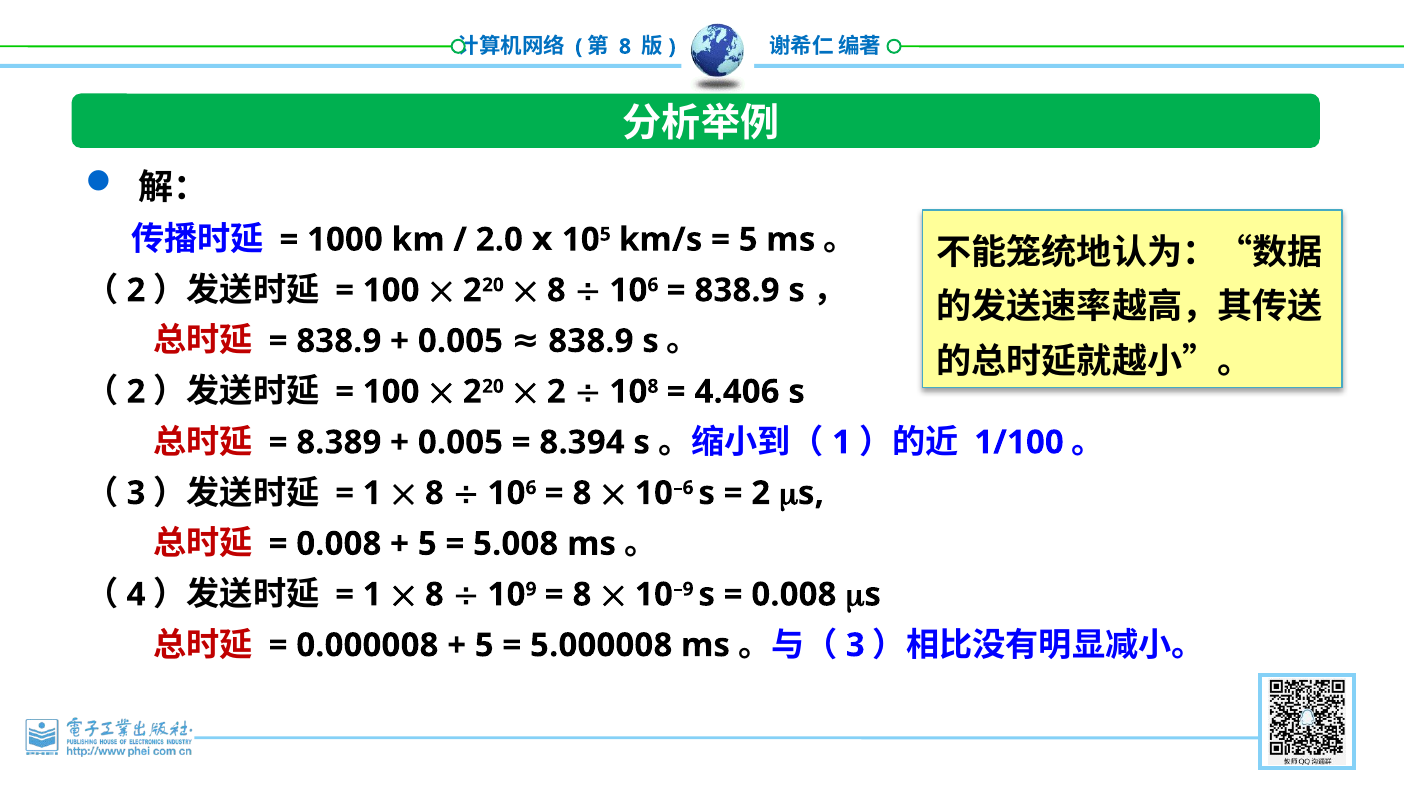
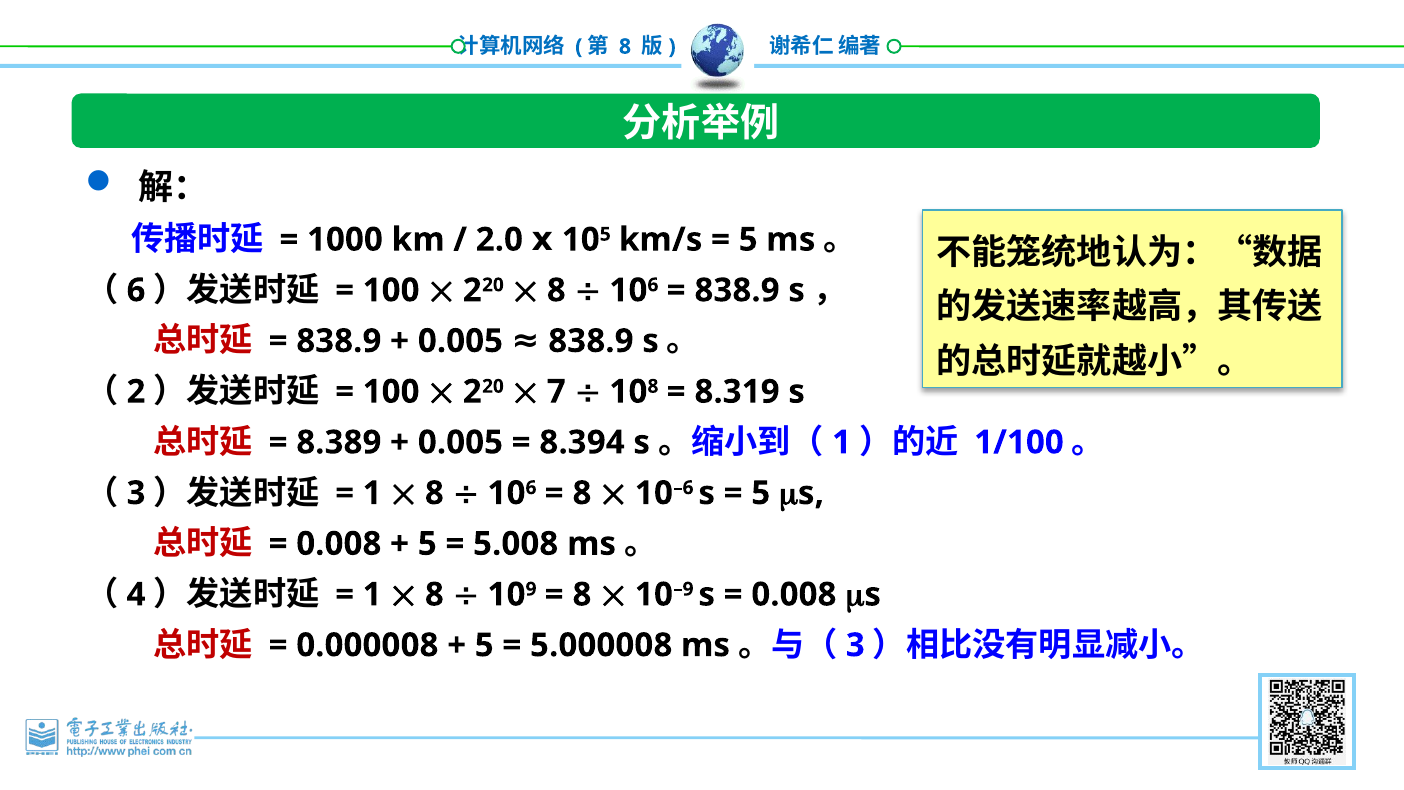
2: 2 -> 6 (136, 290)
2: 2 -> 7 (556, 392)
4.406: 4.406 -> 8.319 (737, 392)
2: 2 -> 5 (761, 493)
